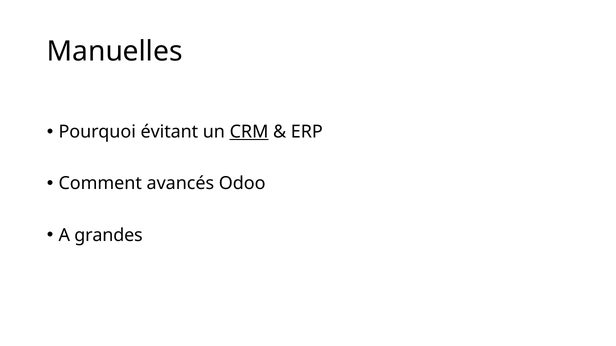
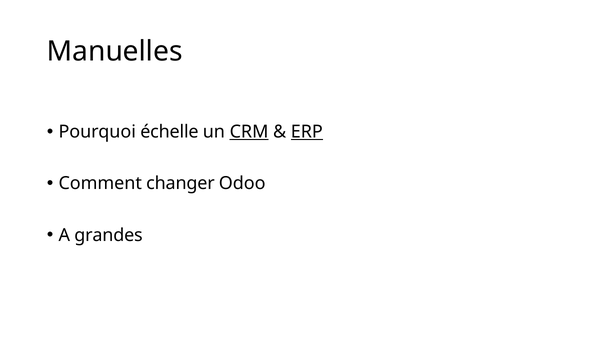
évitant: évitant -> échelle (169, 132)
ERP underline: none -> present (307, 132)
avancés: avancés -> changer (180, 184)
